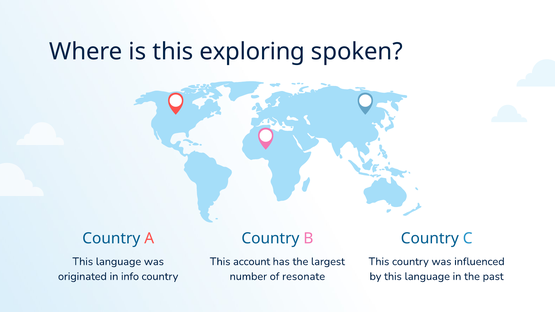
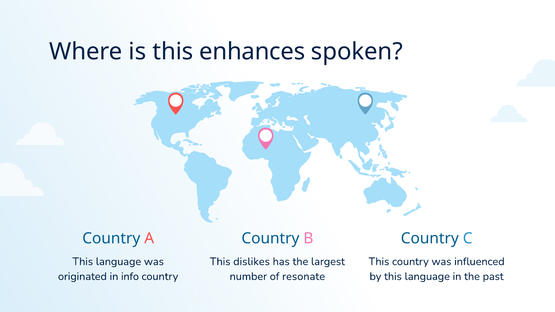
exploring: exploring -> enhances (252, 52)
account: account -> dislikes (252, 262)
